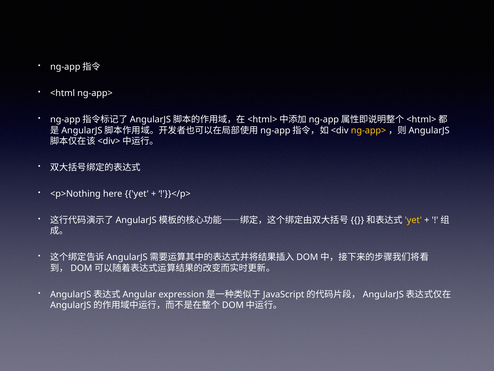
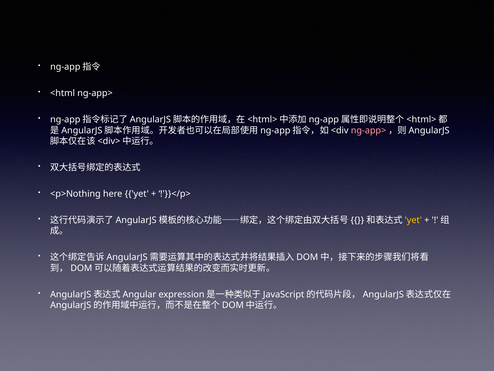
ng-app> colour: yellow -> pink (369, 130)
